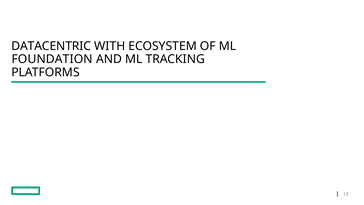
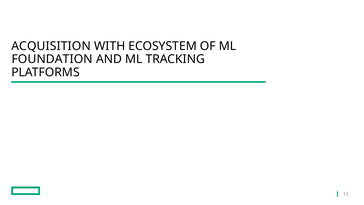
DATACENTRIC: DATACENTRIC -> ACQUISITION (51, 46)
